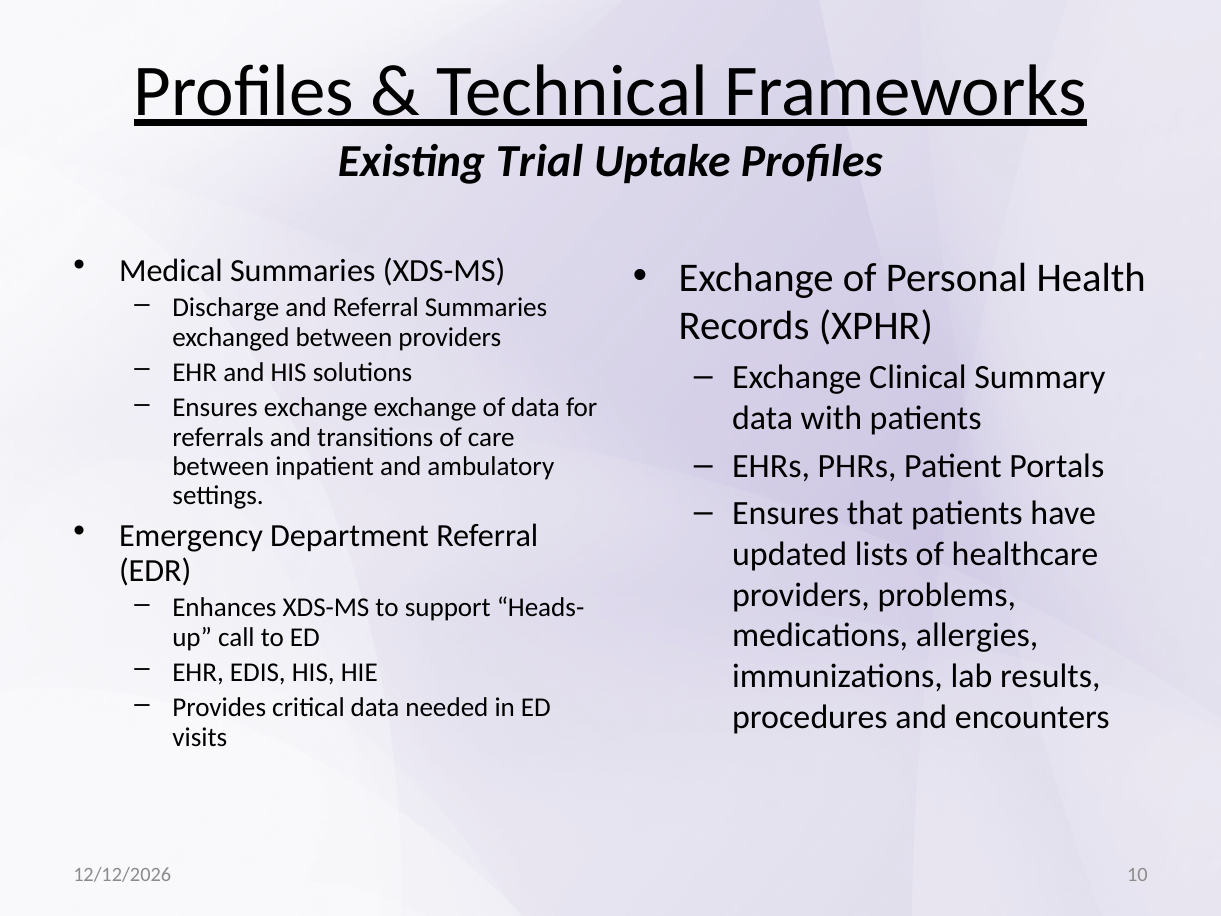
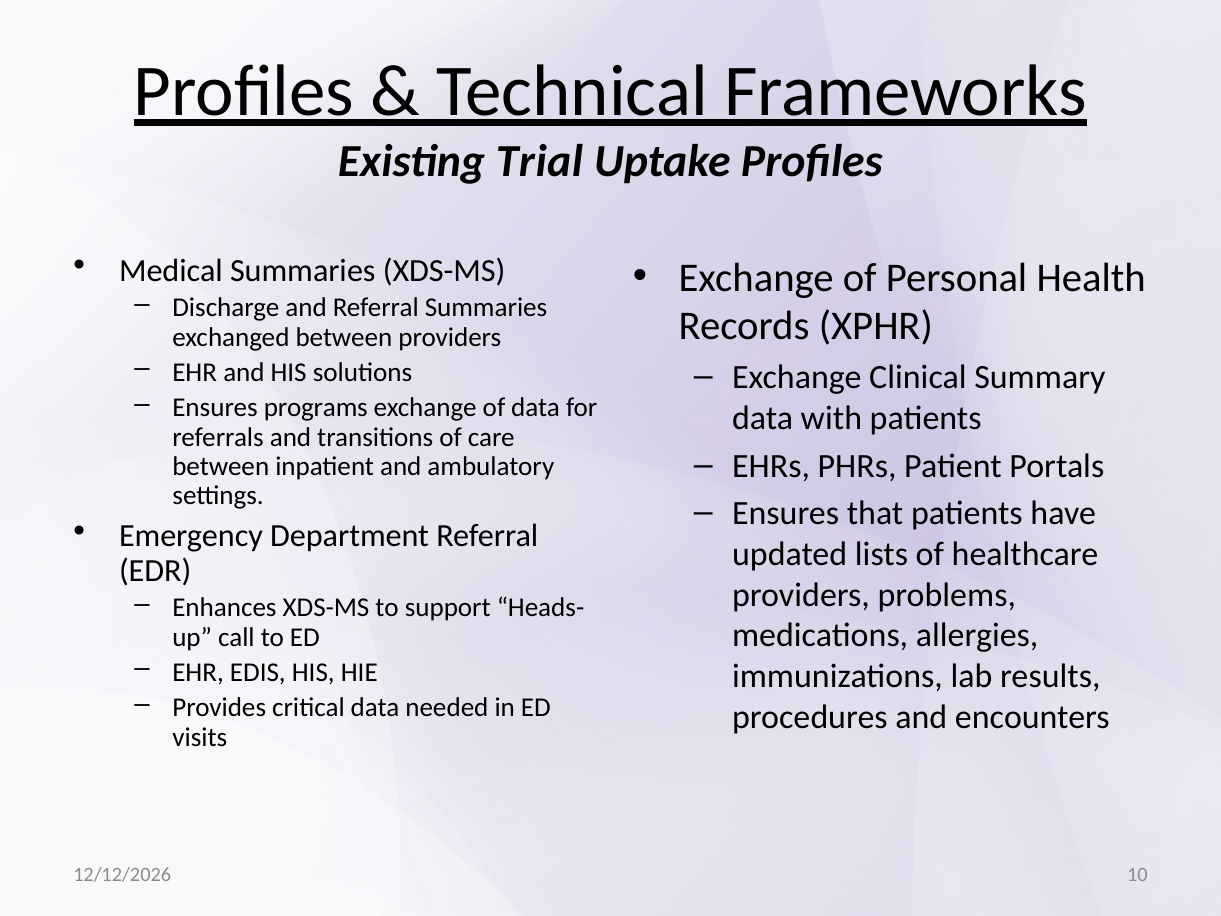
Ensures exchange: exchange -> programs (316, 408)
